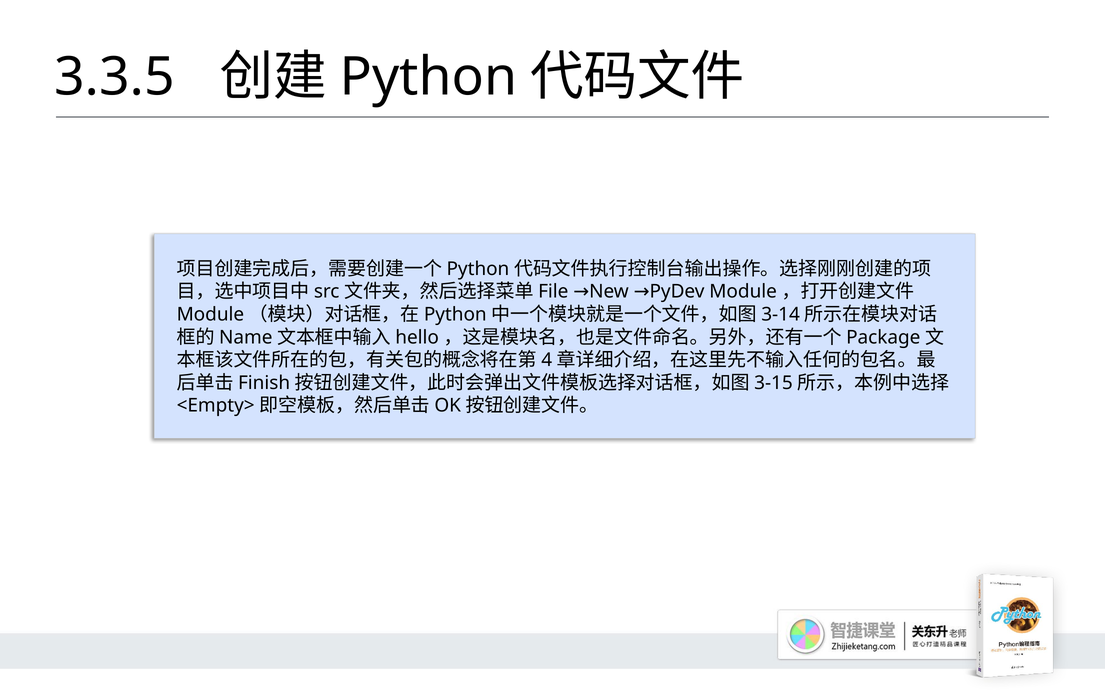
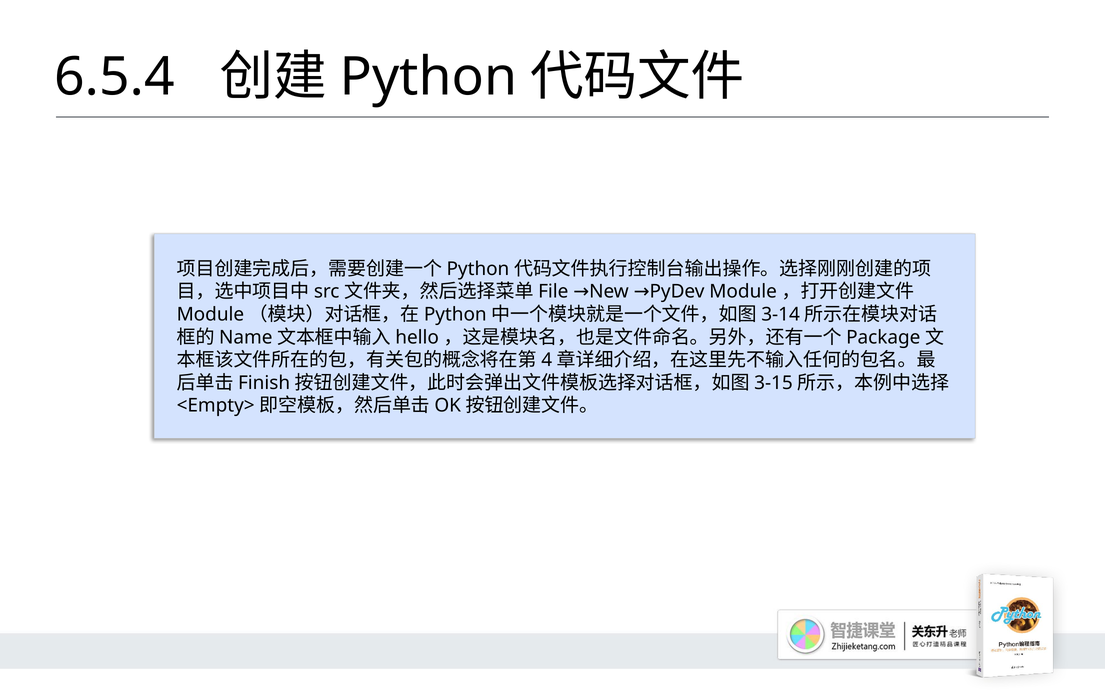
3.3.5: 3.3.5 -> 6.5.4 (115, 77)
